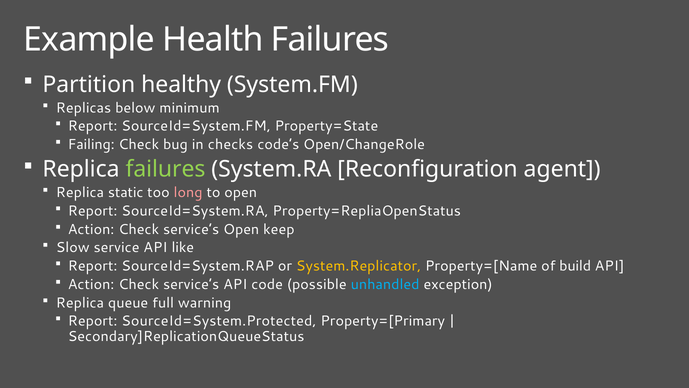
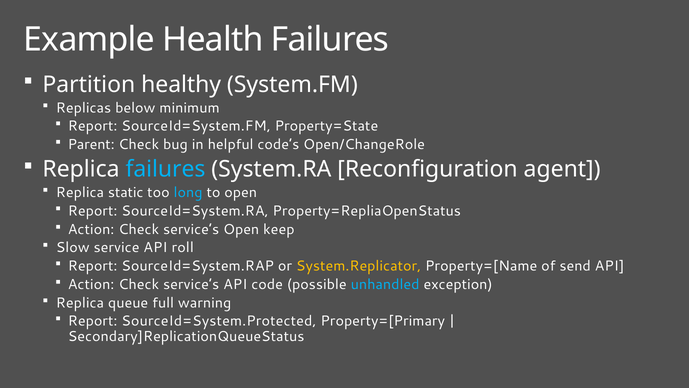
Failing: Failing -> Parent (91, 144)
checks: checks -> helpful (231, 144)
failures colour: light green -> light blue (165, 169)
long colour: pink -> light blue (188, 192)
like: like -> roll (183, 247)
build: build -> send (575, 266)
